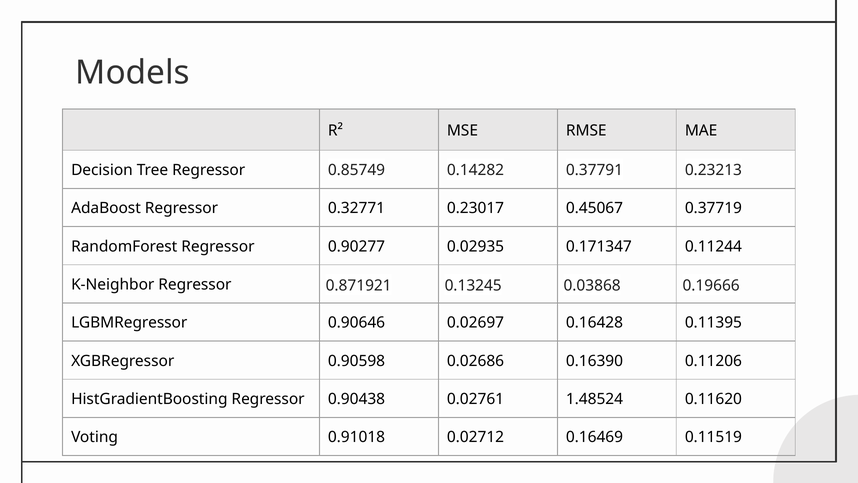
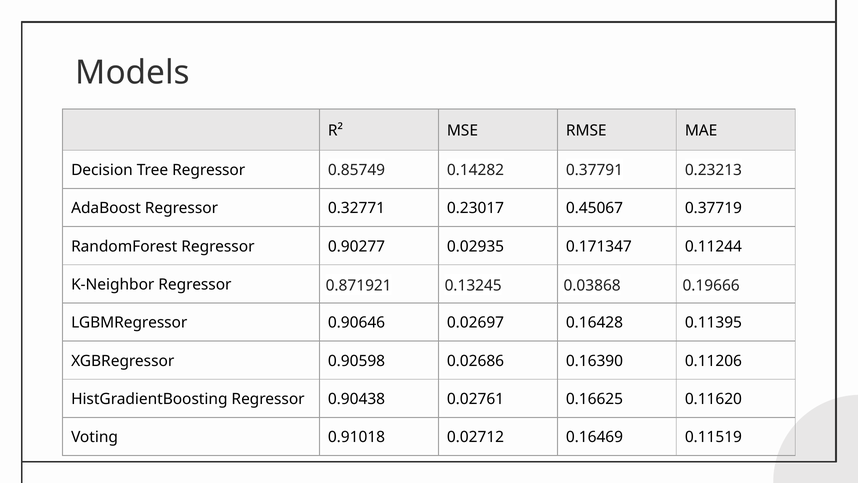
1.48524: 1.48524 -> 0.16625 (594, 399)
